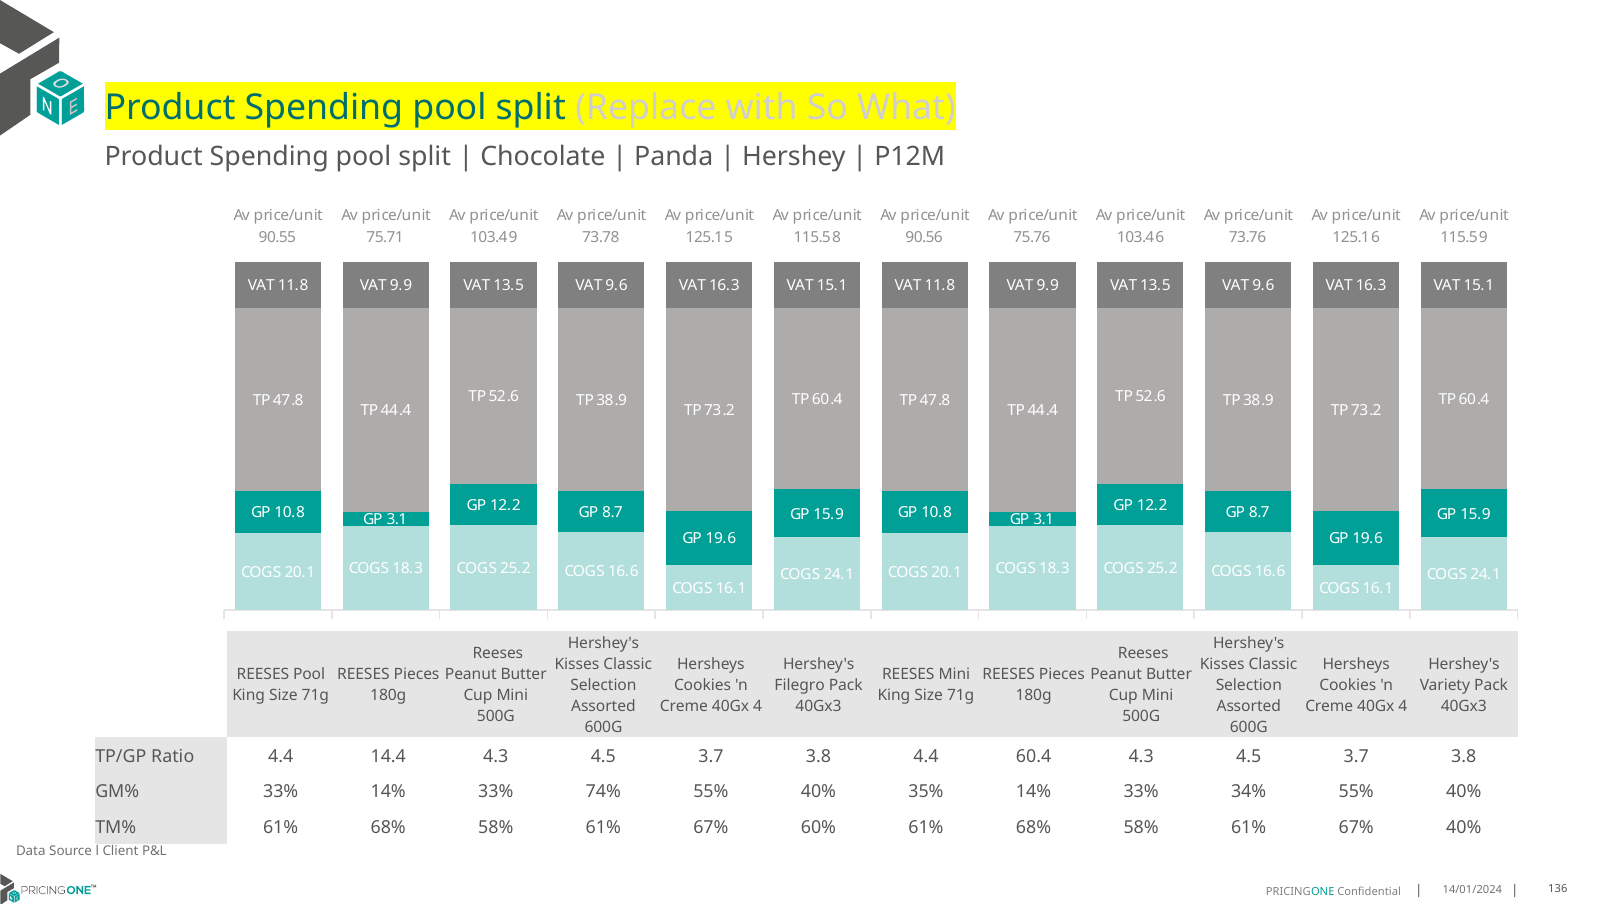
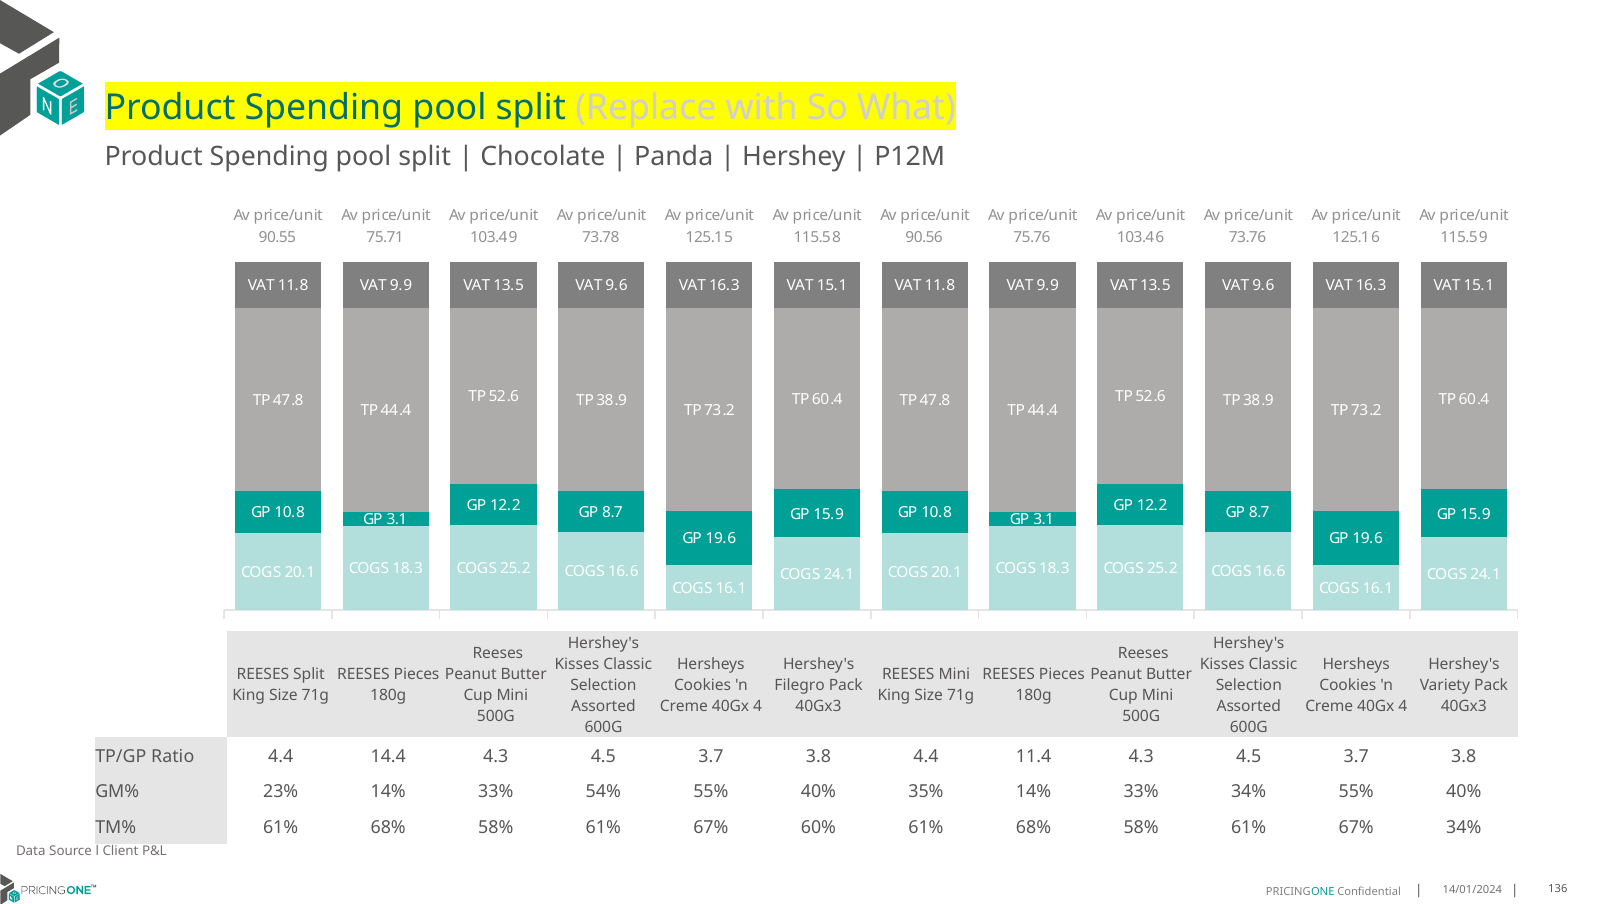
REESES Pool: Pool -> Split (309, 675)
4.4 60.4: 60.4 -> 11.4 (1034, 756)
GM% 33%: 33% -> 23% (281, 792)
74%: 74% -> 54% (603, 792)
67% 40%: 40% -> 34% (1464, 827)
